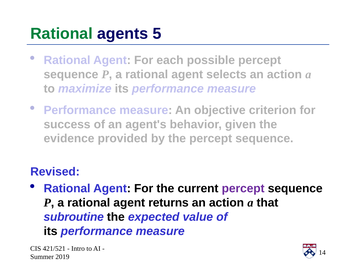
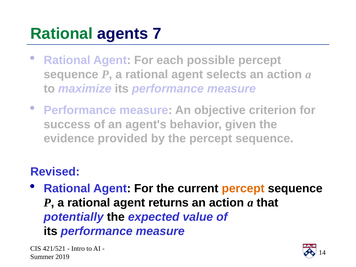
5: 5 -> 7 (157, 34)
percept colour: purple -> orange (243, 188)
subroutine: subroutine -> potentially (74, 217)
